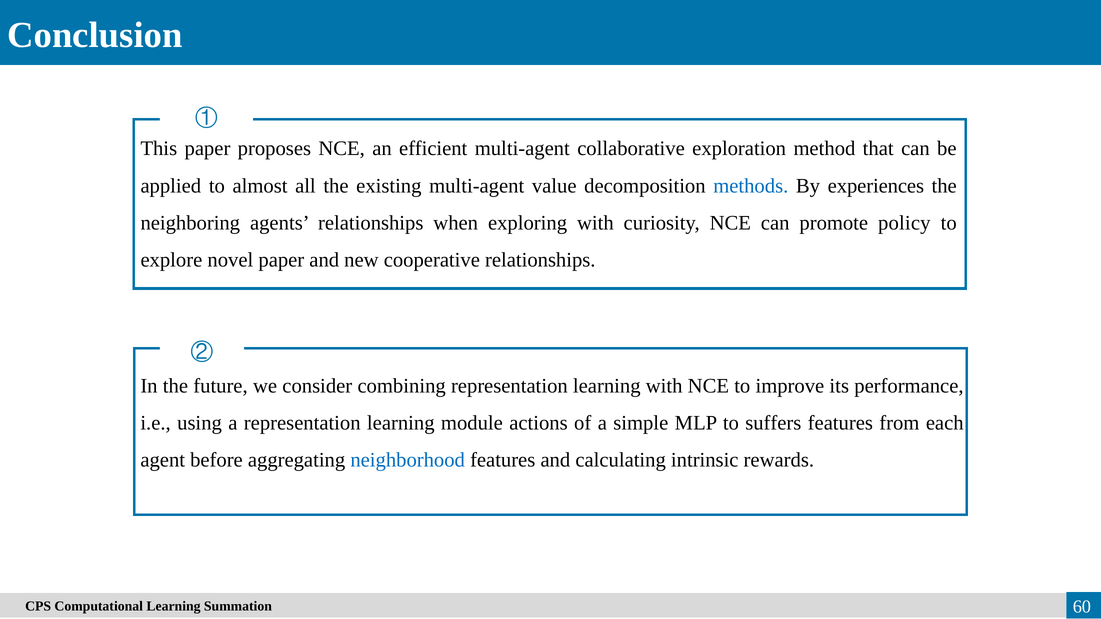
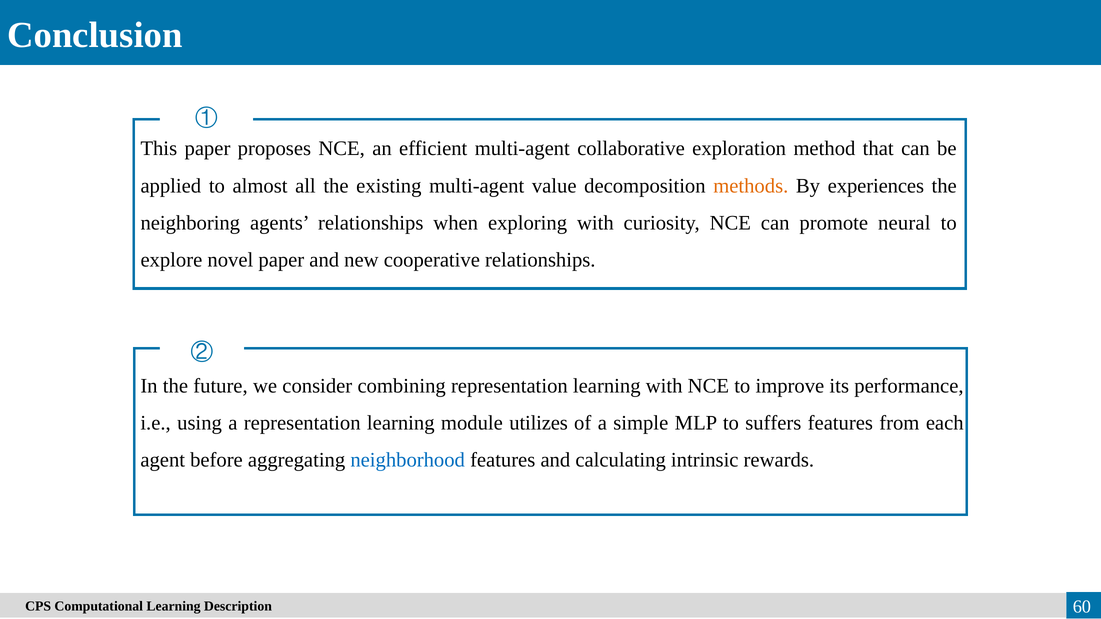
methods colour: blue -> orange (751, 186)
policy: policy -> neural (904, 223)
actions: actions -> utilizes (539, 423)
Summation: Summation -> Description (238, 606)
